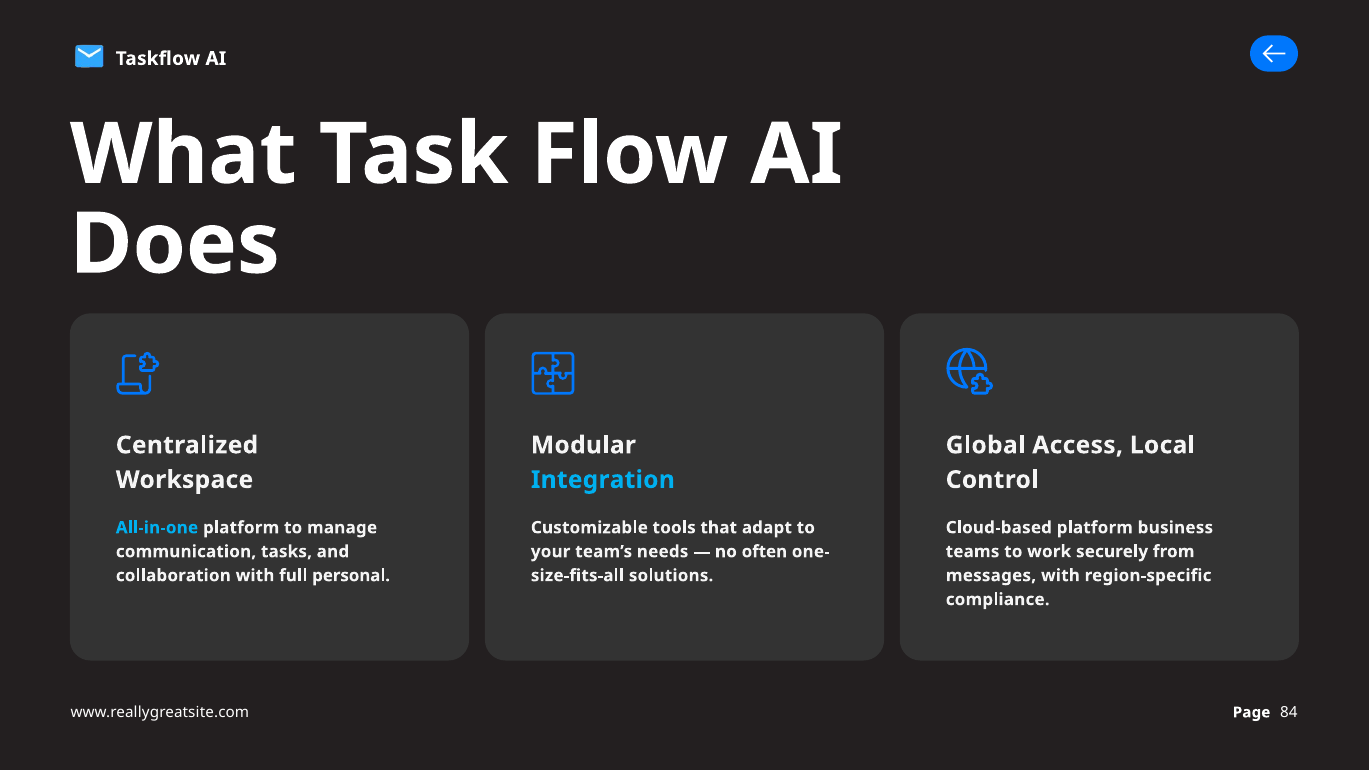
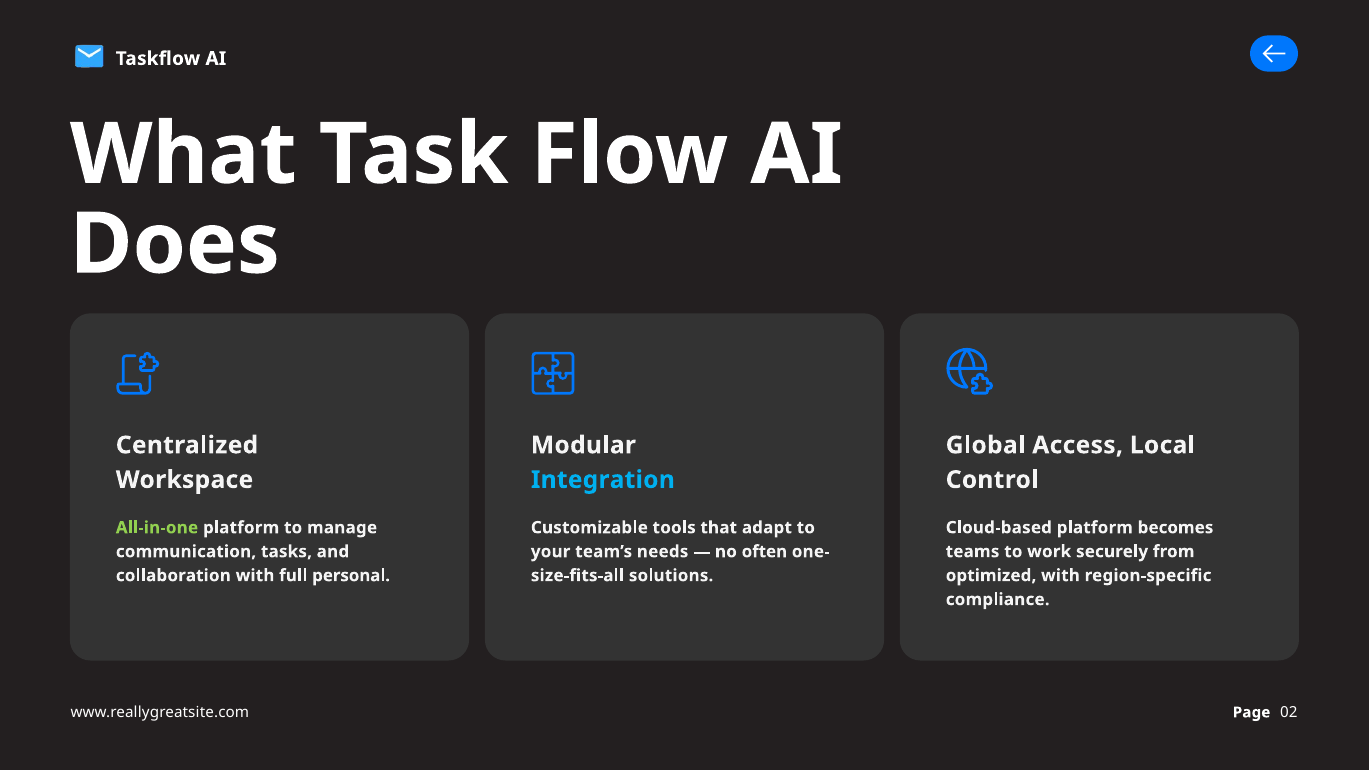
All-in-one colour: light blue -> light green (157, 528)
business: business -> becomes (1176, 528)
messages: messages -> optimized (991, 576)
84: 84 -> 02 (1289, 712)
